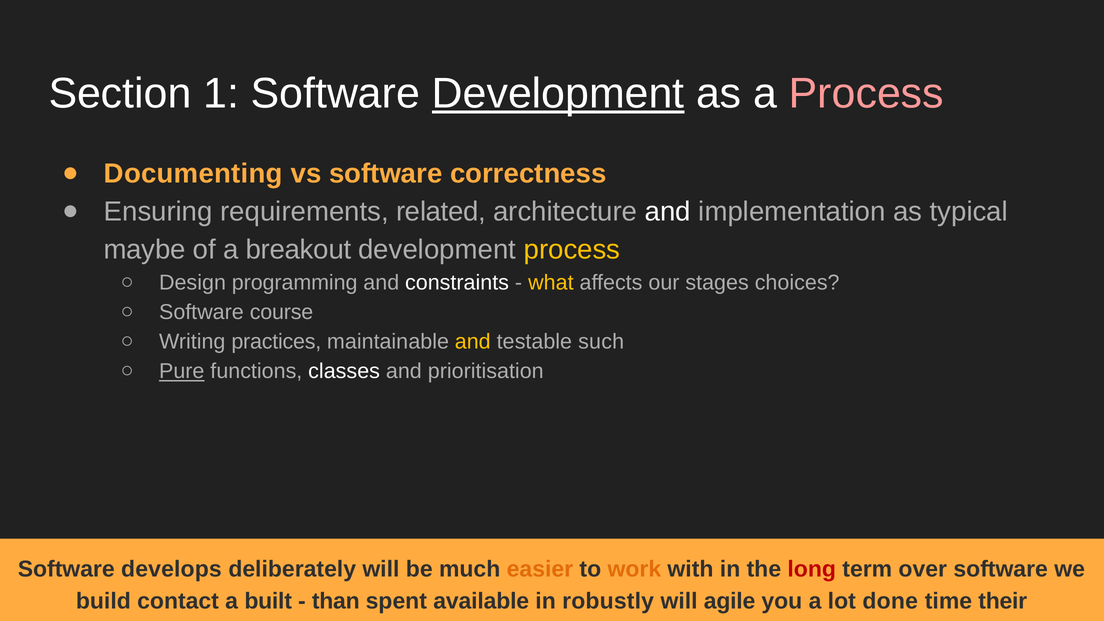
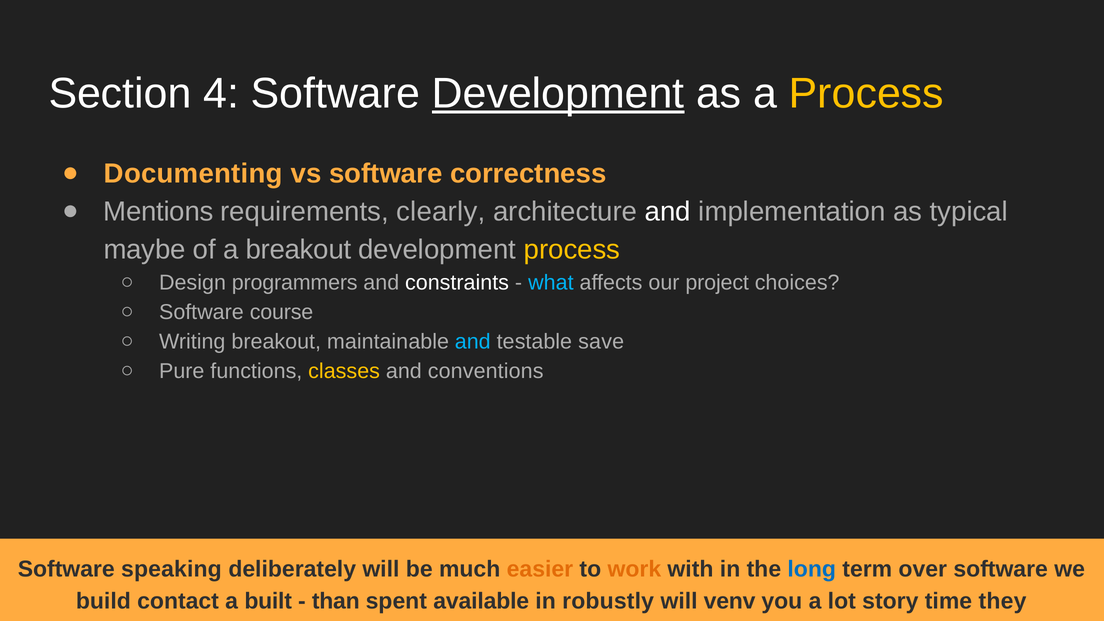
1: 1 -> 4 (221, 94)
Process colour: pink -> yellow (866, 94)
Ensuring: Ensuring -> Mentions (158, 212)
related: related -> clearly (441, 212)
programming: programming -> programmers (295, 283)
what colour: yellow -> light blue (551, 283)
stages: stages -> project (717, 283)
Writing practices: practices -> breakout (276, 342)
and colour: yellow -> light blue (473, 342)
such: such -> save (601, 342)
Pure underline: present -> none (182, 371)
classes colour: white -> yellow (344, 371)
prioritisation: prioritisation -> conventions (486, 371)
develops: develops -> speaking (171, 569)
long colour: red -> blue (812, 569)
agile: agile -> venv (730, 601)
done: done -> story (890, 601)
their: their -> they (1003, 601)
